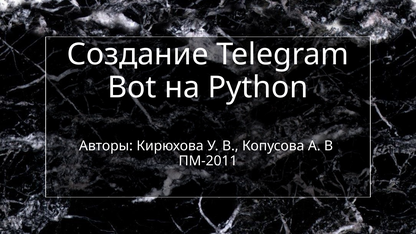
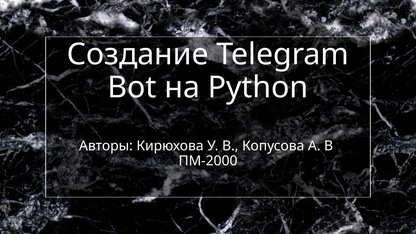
ПМ-2011: ПМ-2011 -> ПМ-2000 (208, 161)
